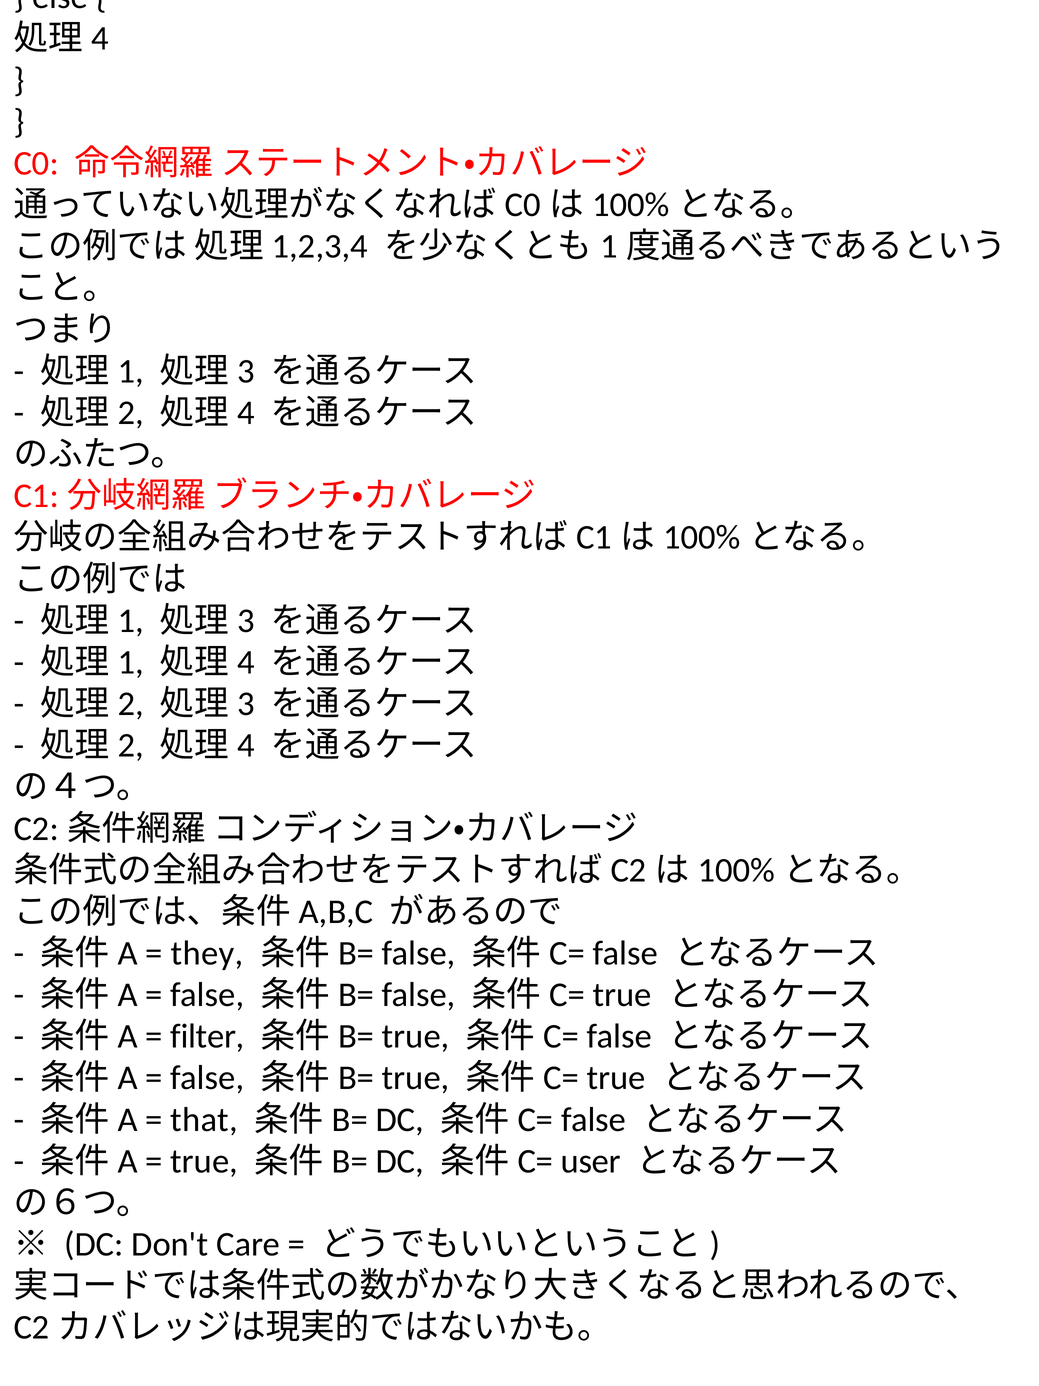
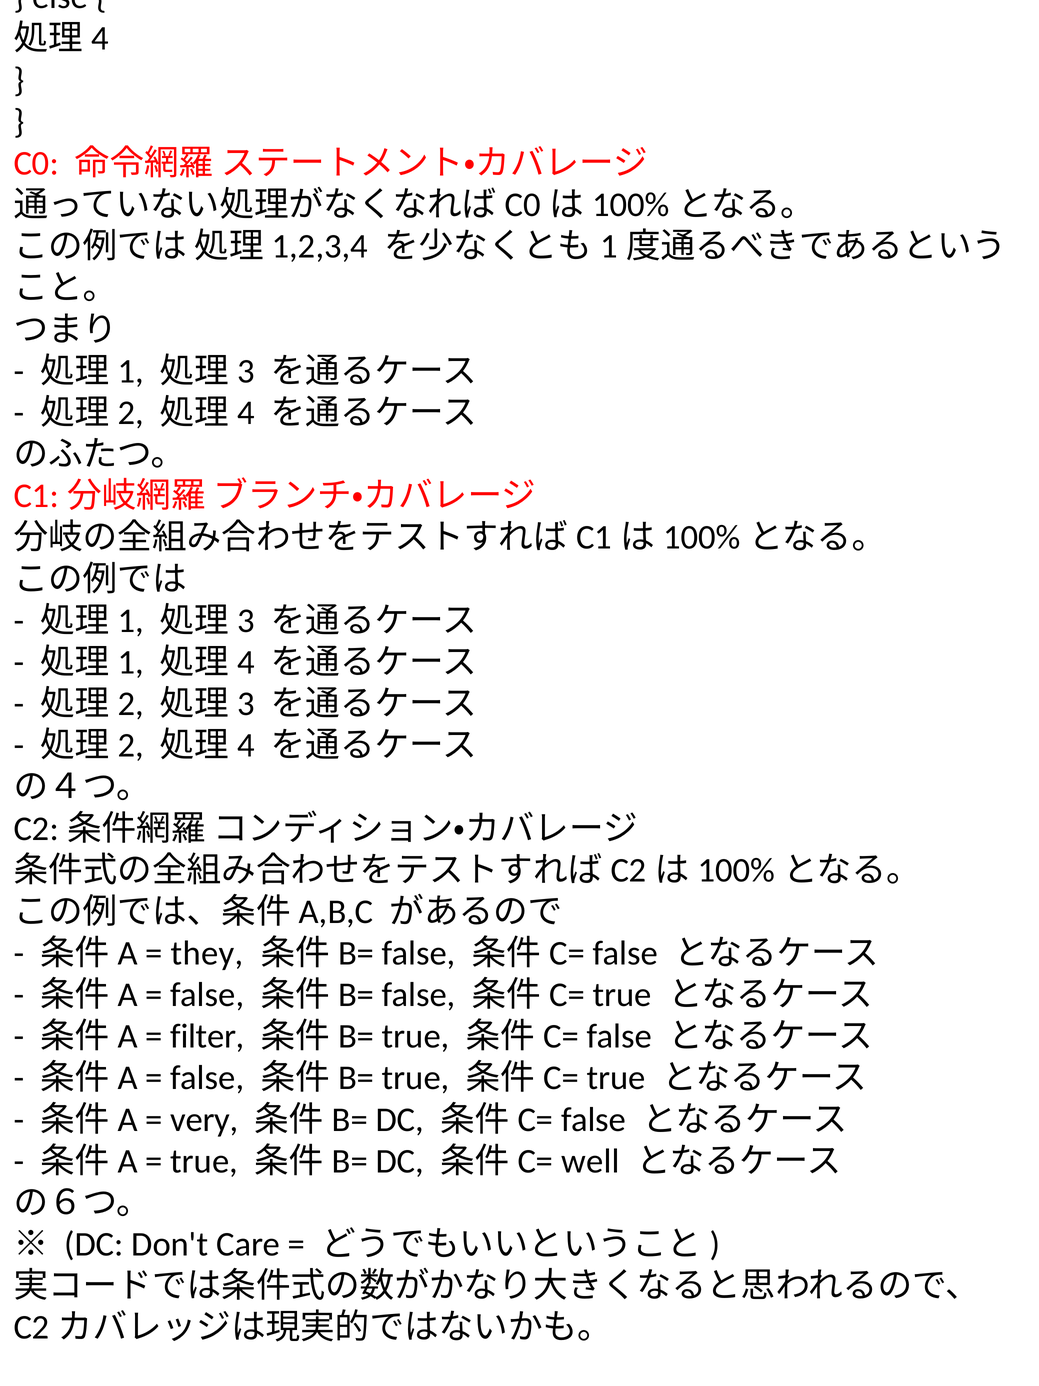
that: that -> very (204, 1119)
user: user -> well (590, 1161)
